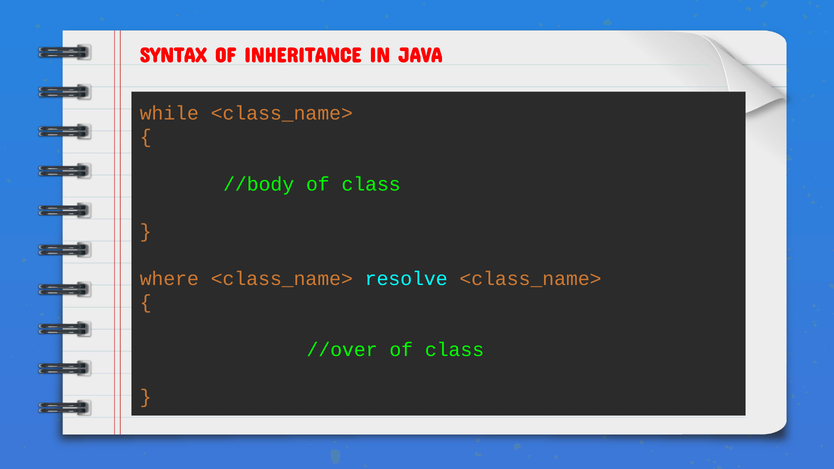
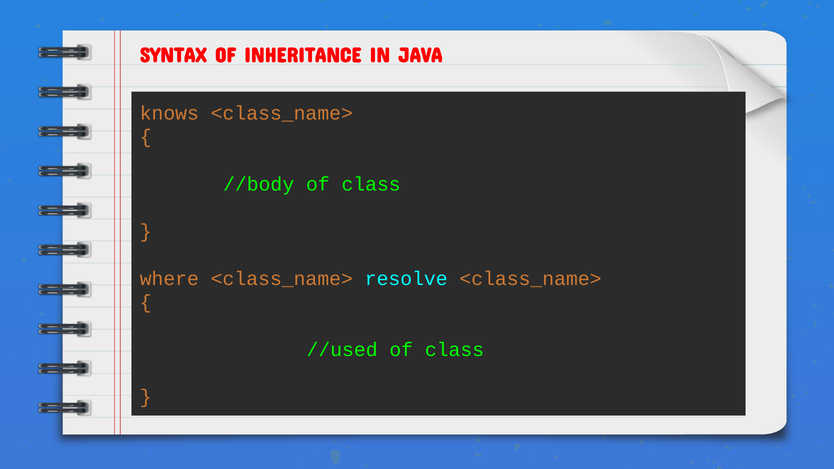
while: while -> knows (169, 113)
//over: //over -> //used (342, 350)
